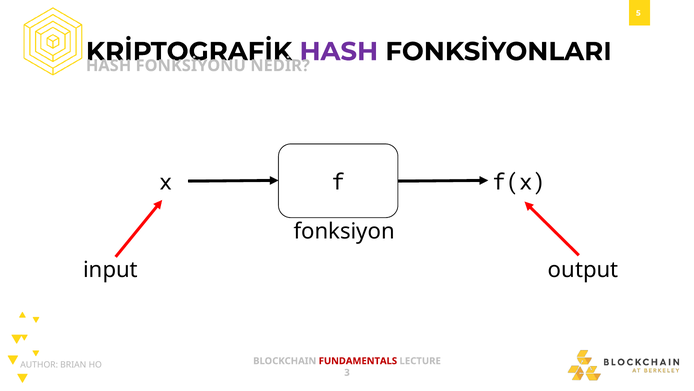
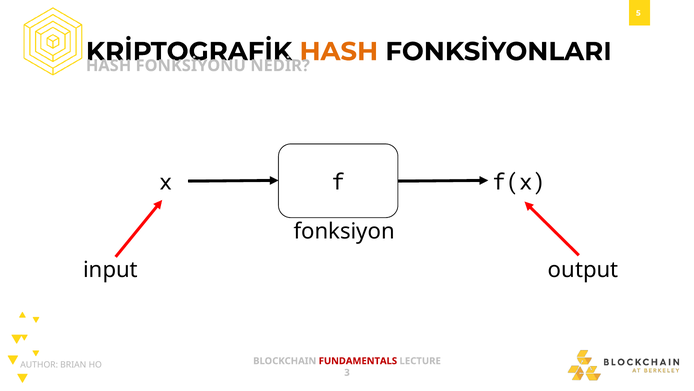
HASH colour: purple -> orange (339, 51)
